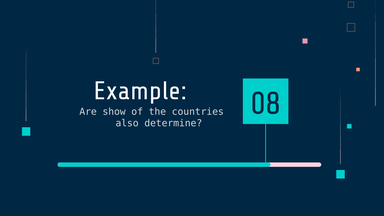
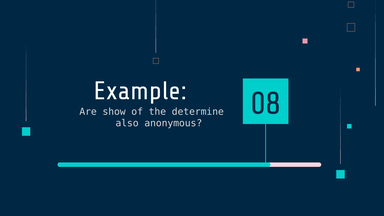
countries: countries -> determine (198, 112)
determine: determine -> anonymous (173, 123)
